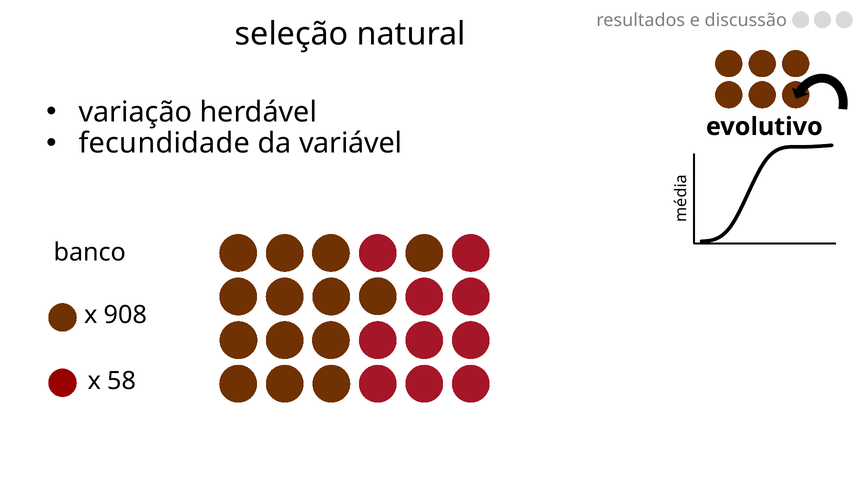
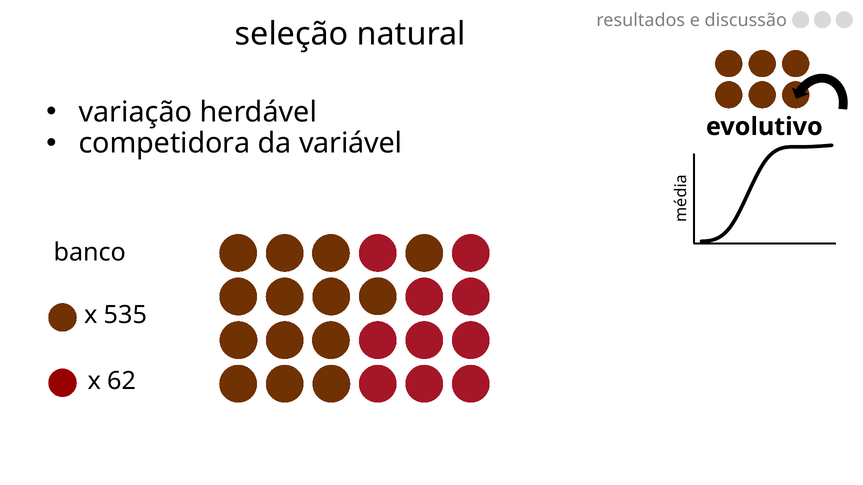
fecundidade: fecundidade -> competidora (164, 143)
908: 908 -> 535 (125, 315)
58: 58 -> 62 (122, 381)
